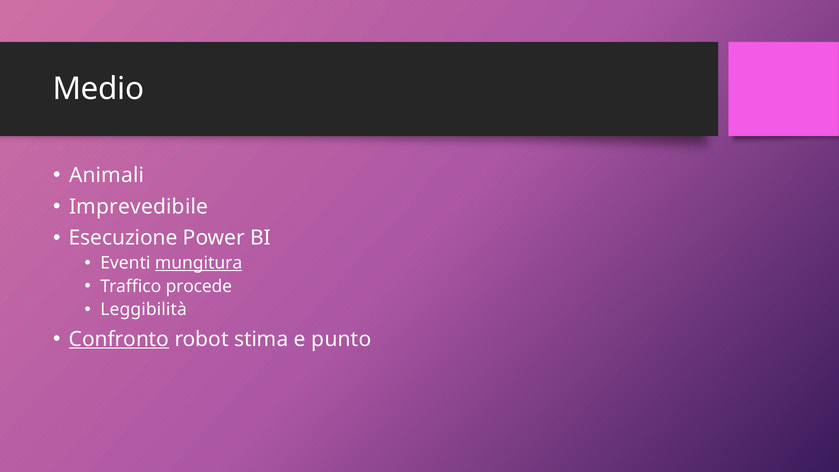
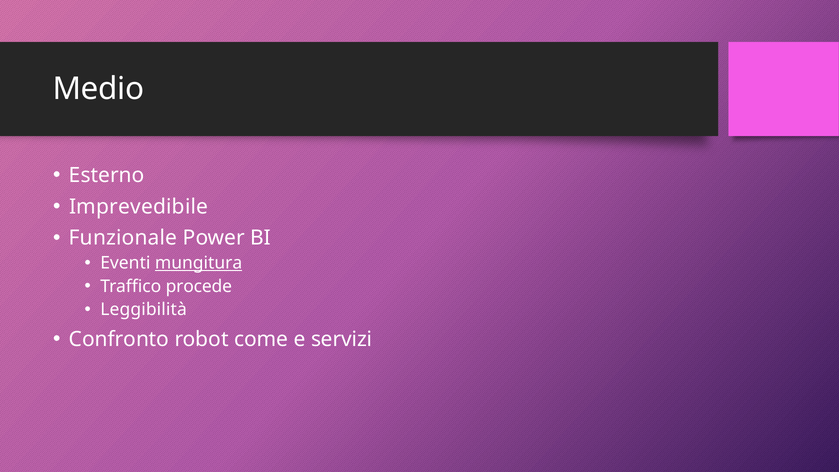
Animali: Animali -> Esterno (107, 175)
Esecuzione: Esecuzione -> Funzionale (123, 238)
Confronto underline: present -> none (119, 339)
stima: stima -> come (261, 339)
punto: punto -> servizi (342, 339)
